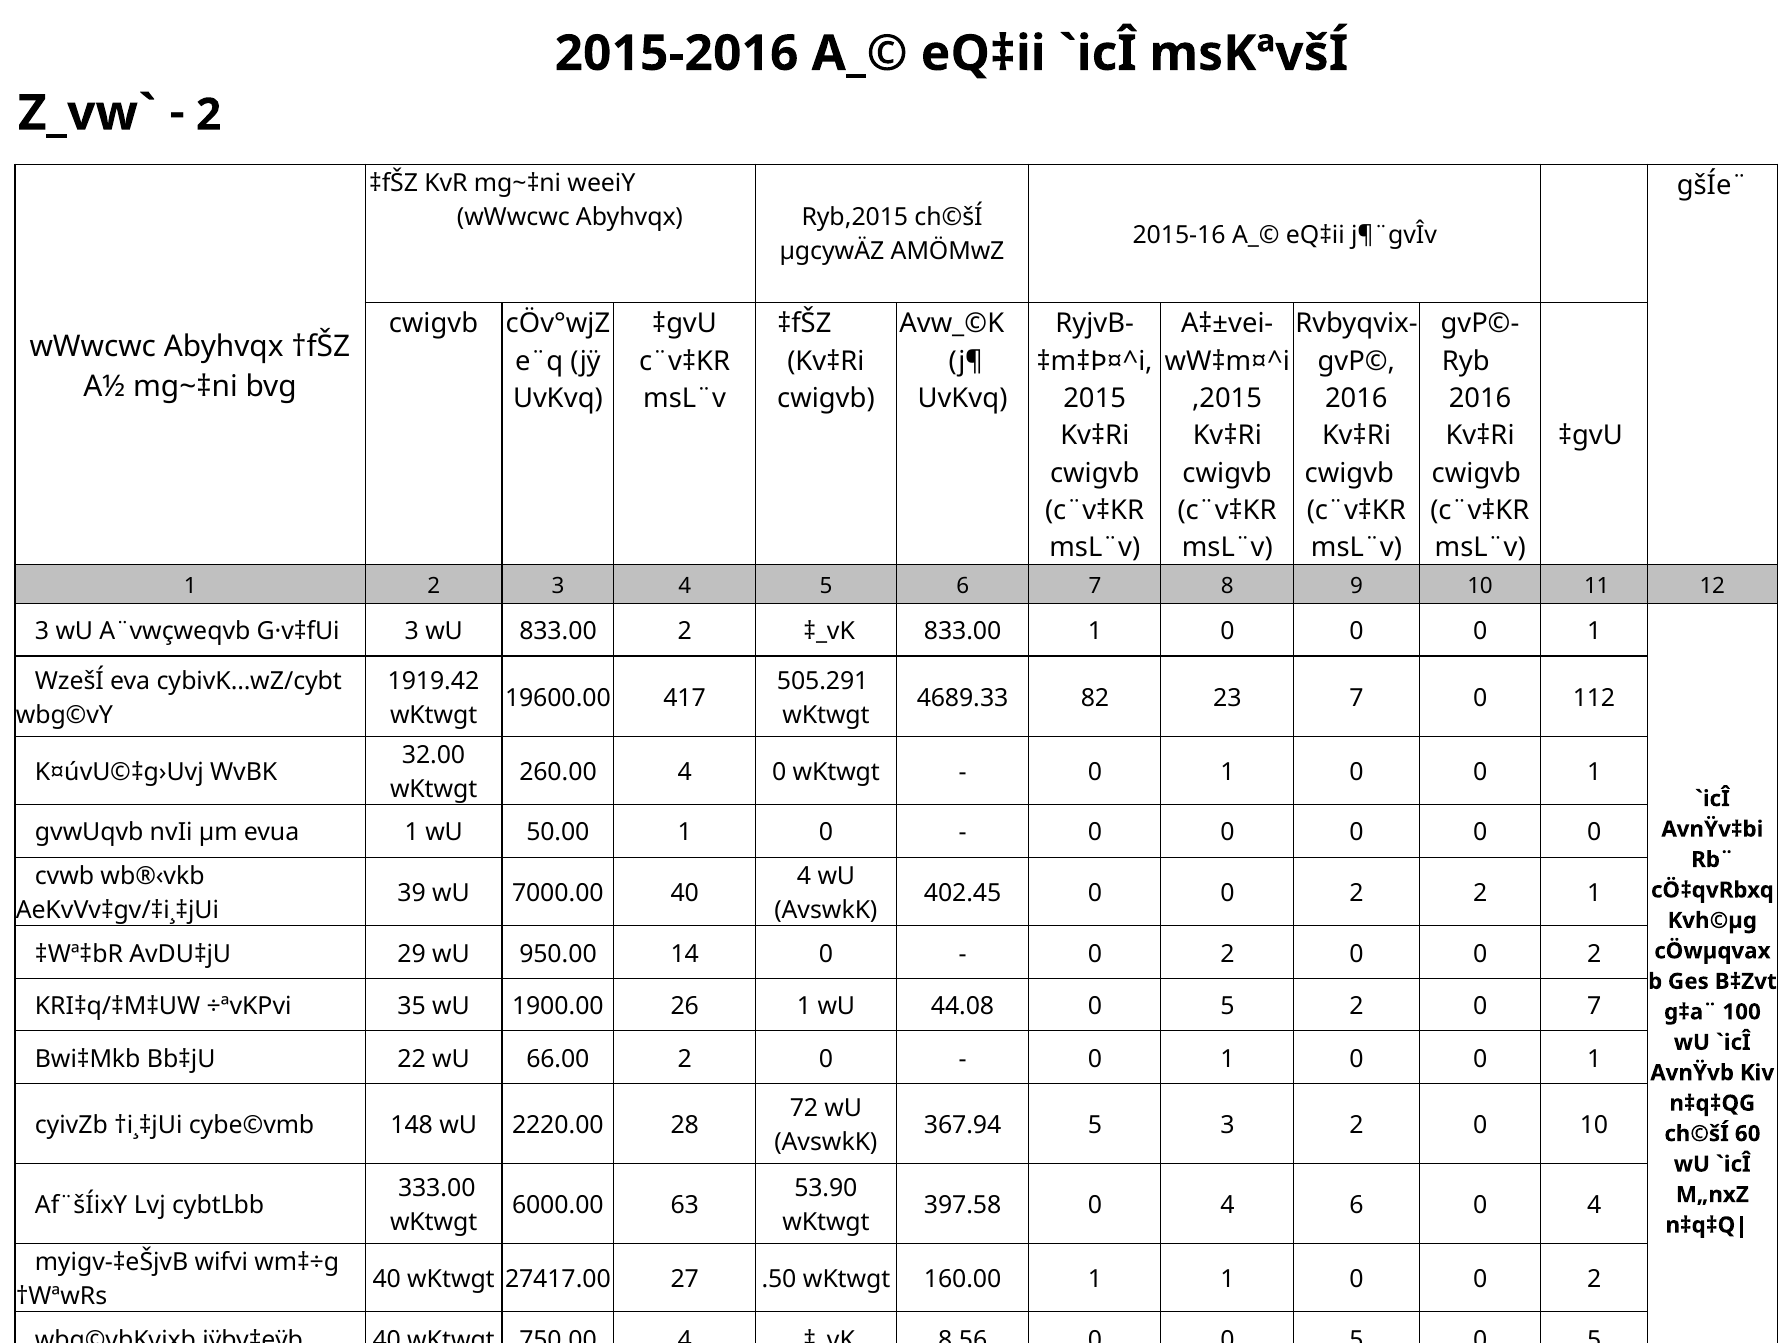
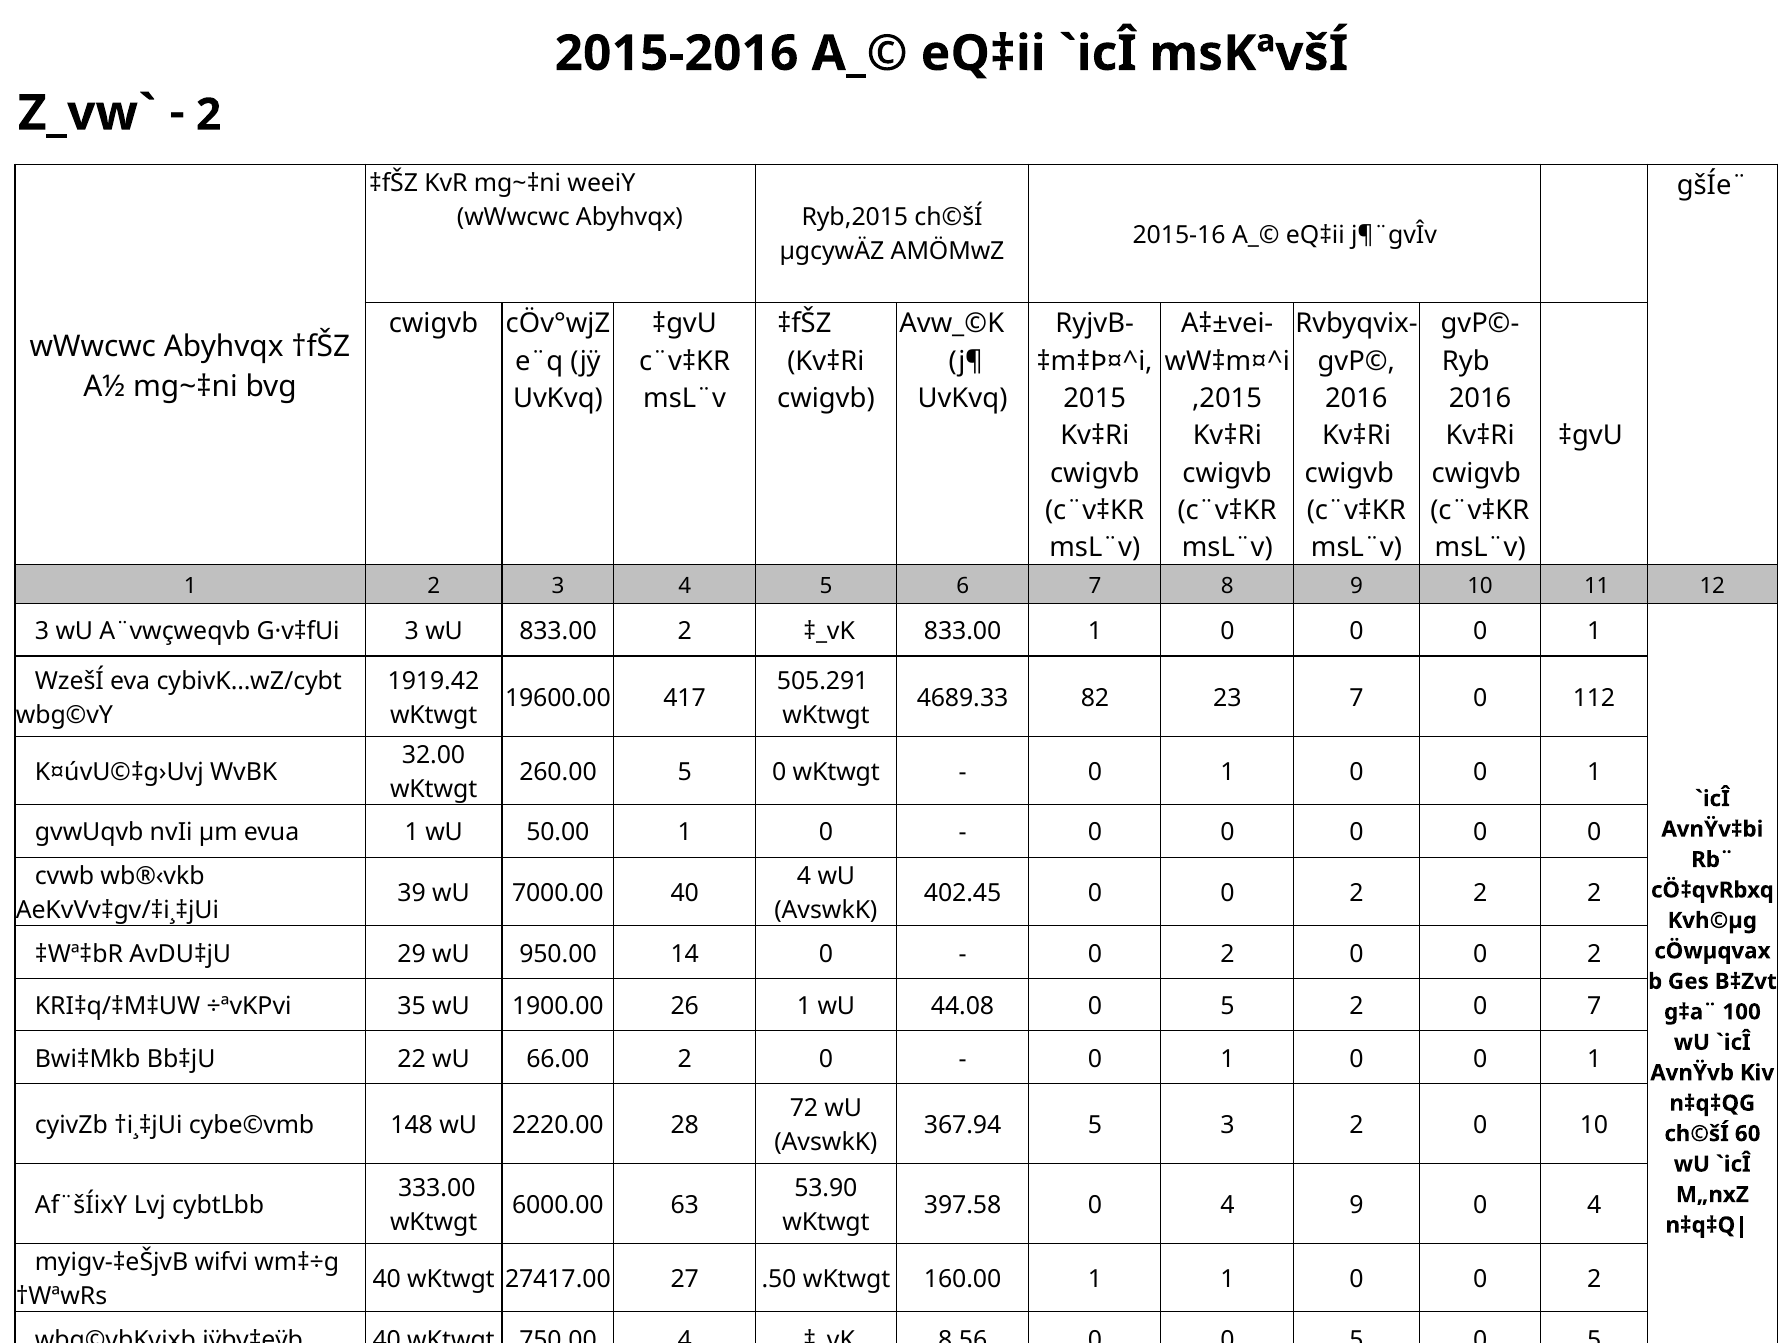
260.00 4: 4 -> 5 (685, 772)
2 2 1: 1 -> 2 (1594, 893)
4 6: 6 -> 9 (1357, 1206)
